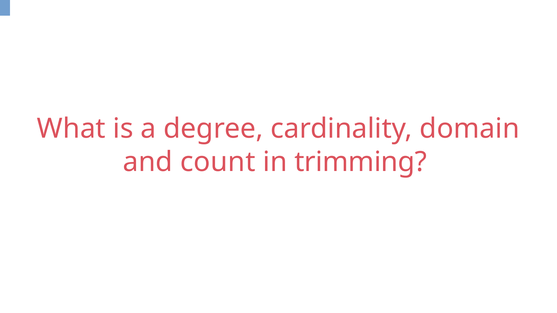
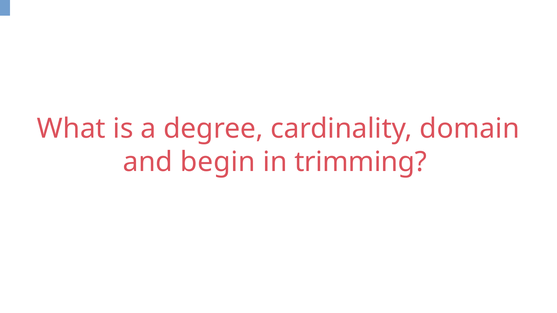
count: count -> begin (218, 162)
